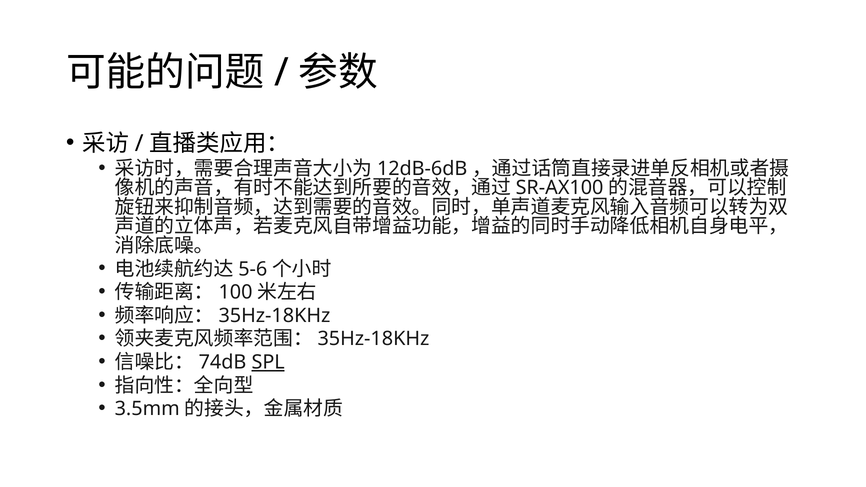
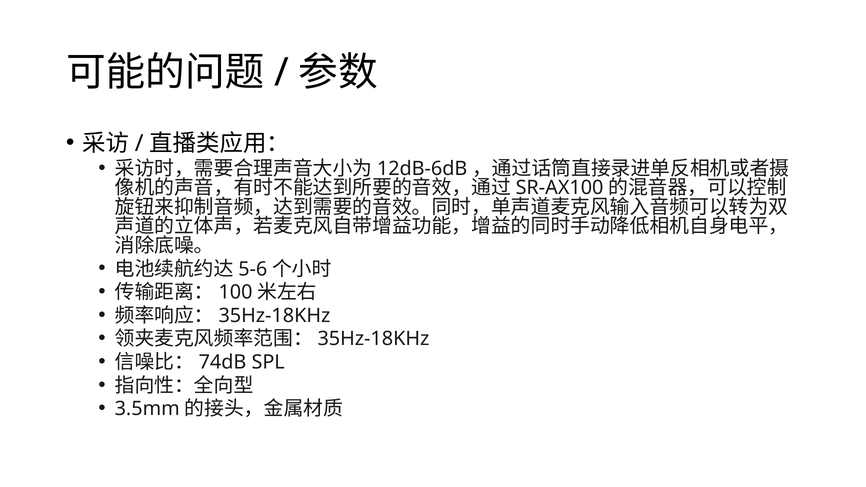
SPL underline: present -> none (268, 362)
